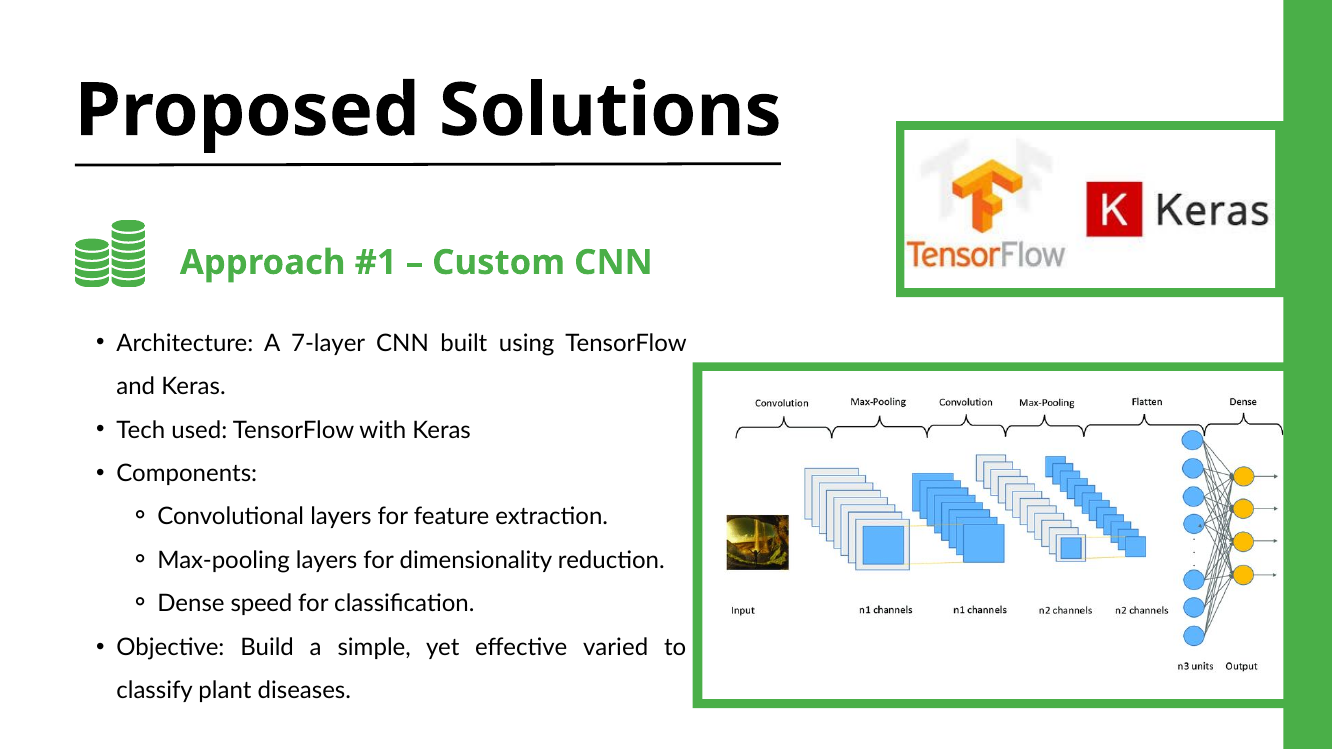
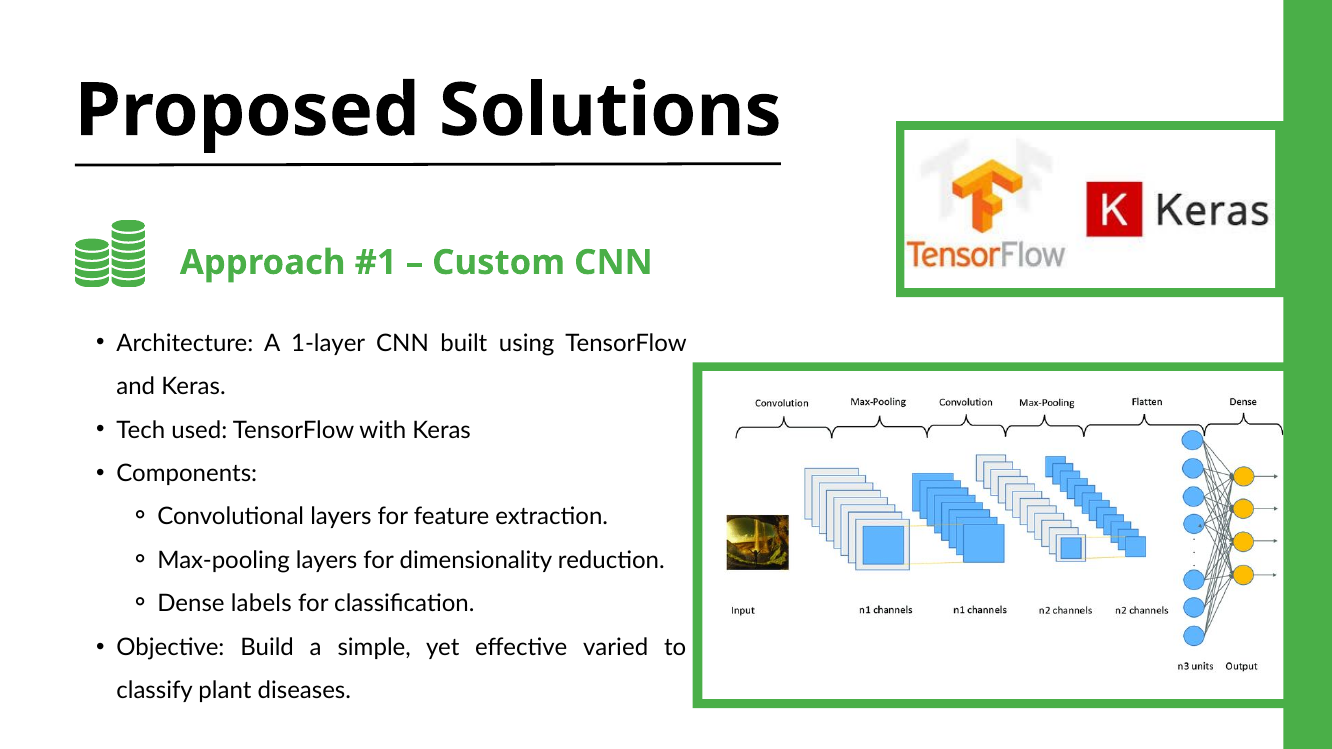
7-layer: 7-layer -> 1-layer (328, 343)
speed: speed -> labels (261, 604)
